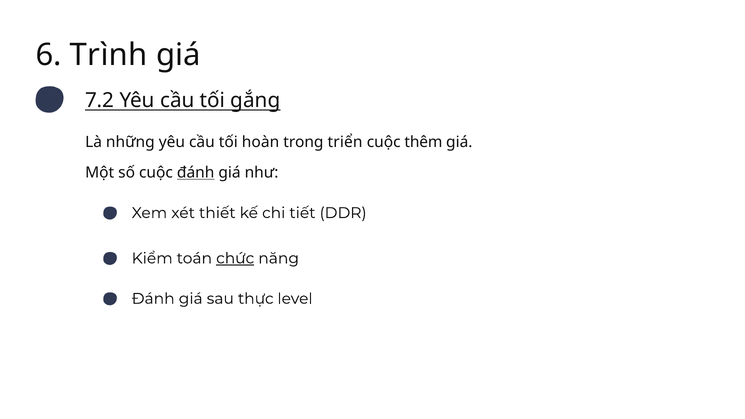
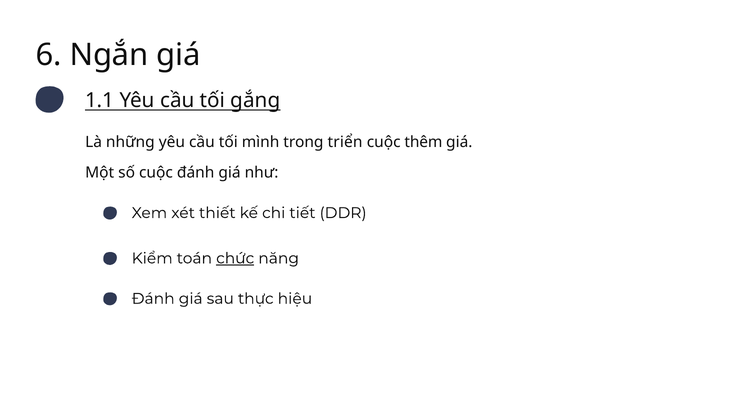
Trình: Trình -> Ngắn (109, 55)
7.2: 7.2 -> 1.1 (100, 100)
hoàn: hoàn -> mình (261, 142)
đánh underline: present -> none (196, 173)
level: level -> hiệu (295, 299)
